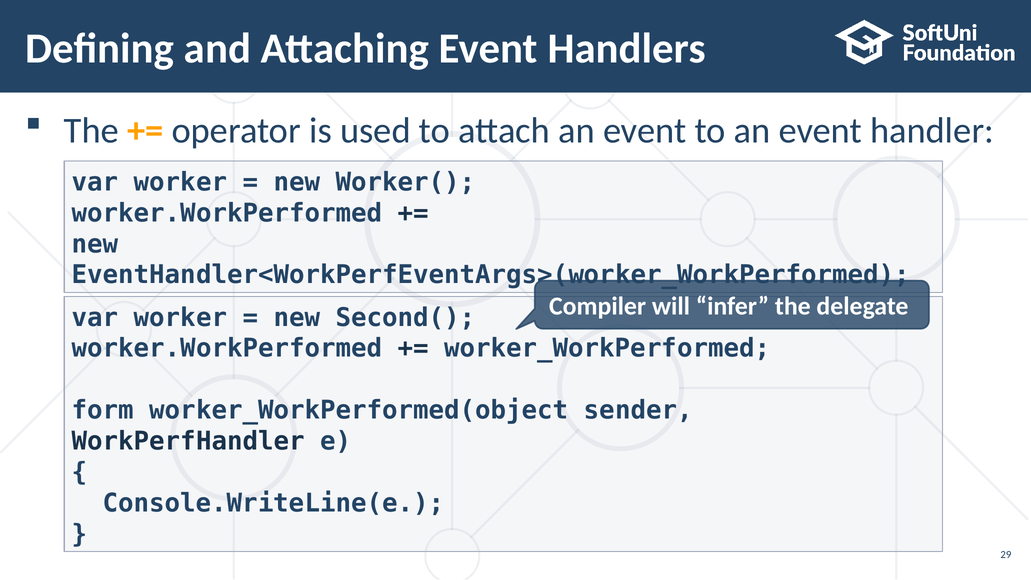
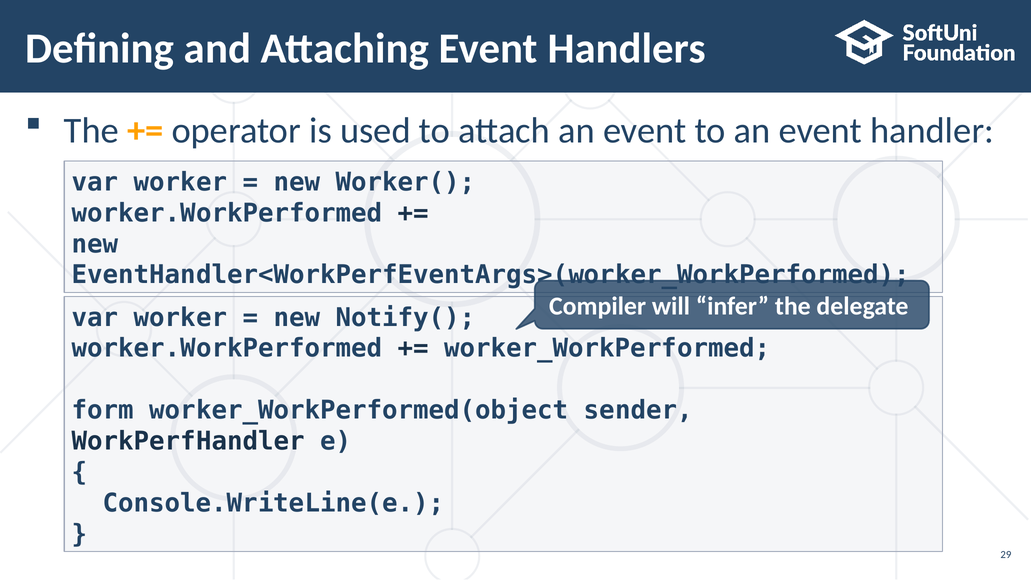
Second(: Second( -> Notify( (405, 318)
